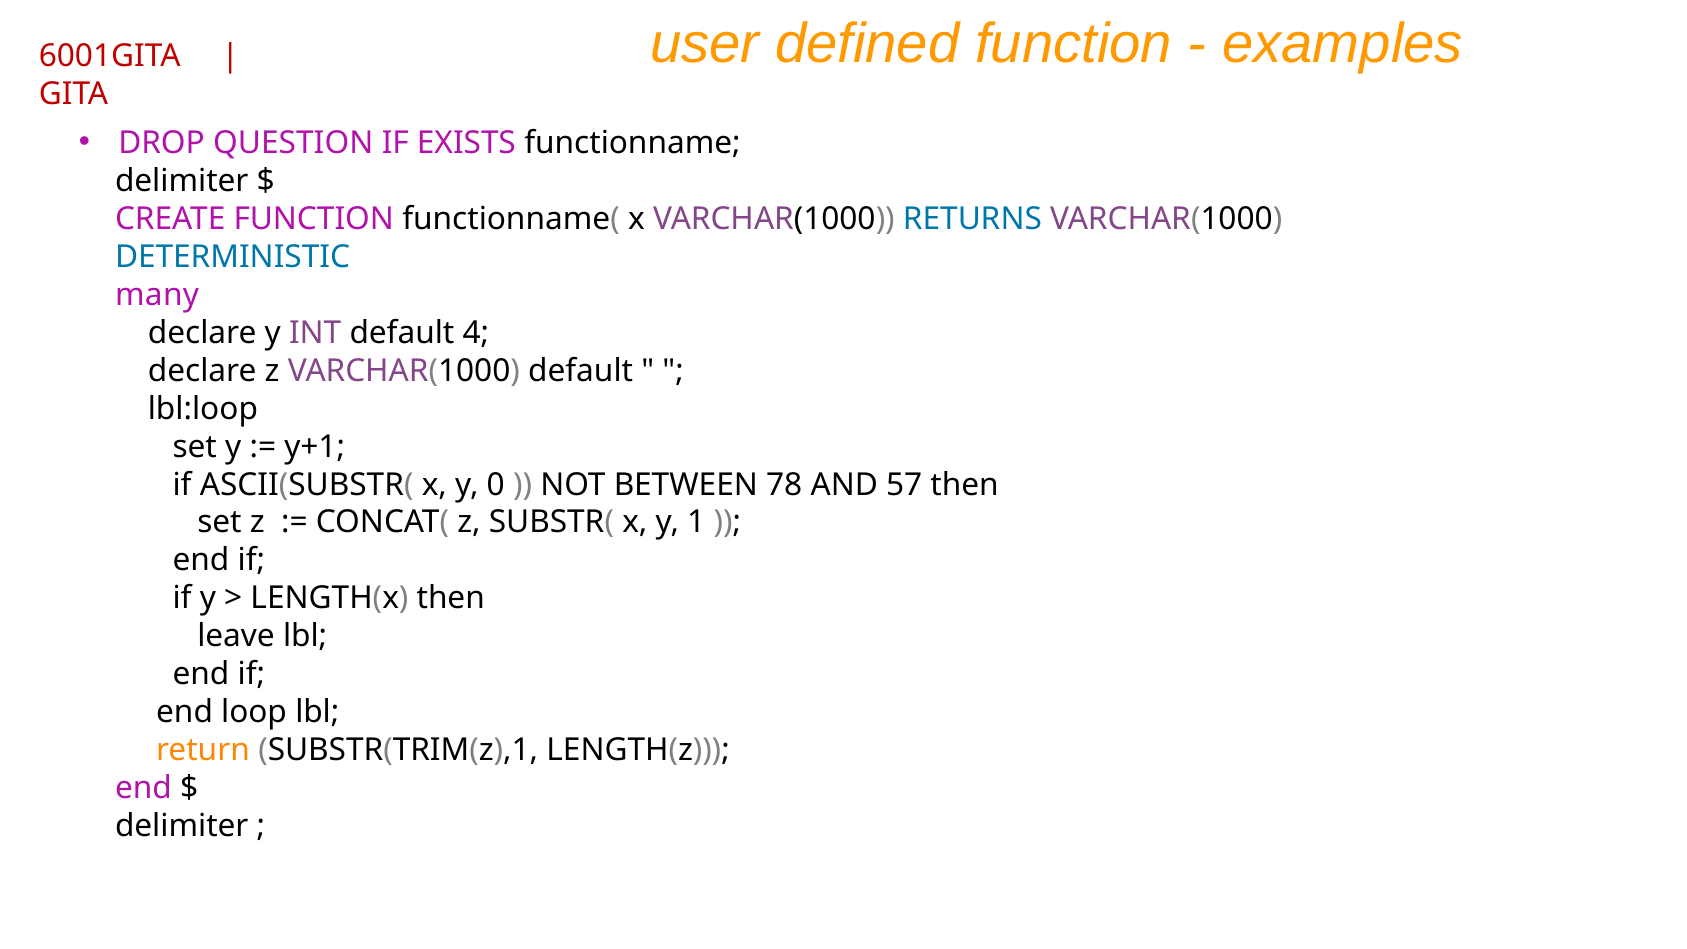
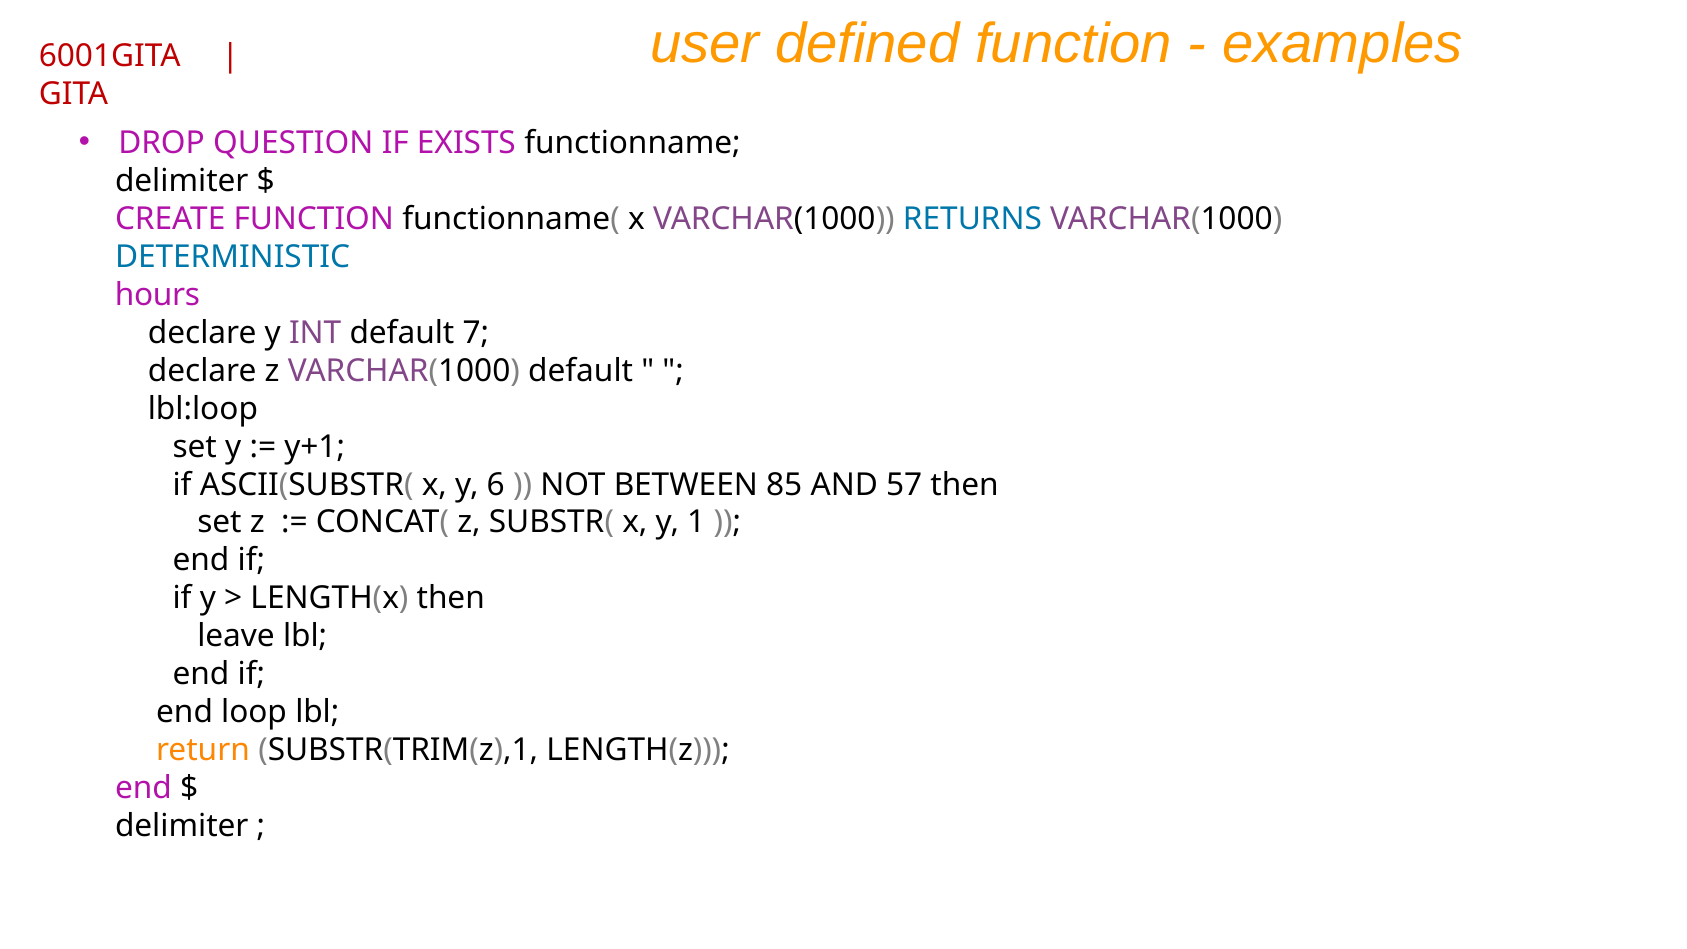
many: many -> hours (157, 295)
4: 4 -> 7 (476, 333)
0: 0 -> 6 (496, 485)
78: 78 -> 85 (784, 485)
